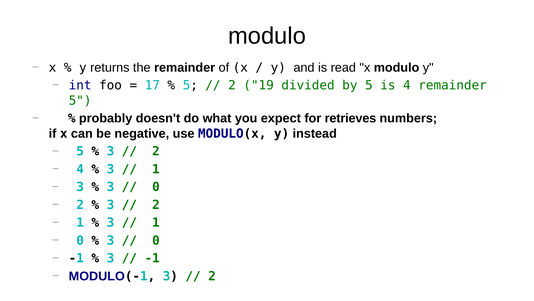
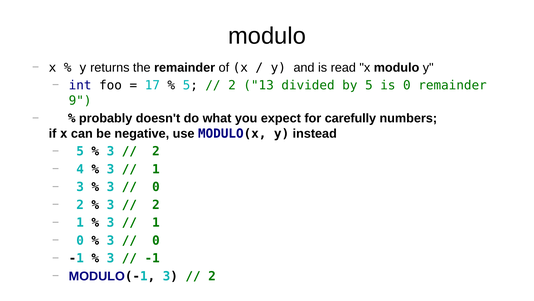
19: 19 -> 13 (259, 85)
is 4: 4 -> 0 (407, 85)
5: 5 -> 9 (80, 100)
retrieves: retrieves -> carefully (350, 118)
